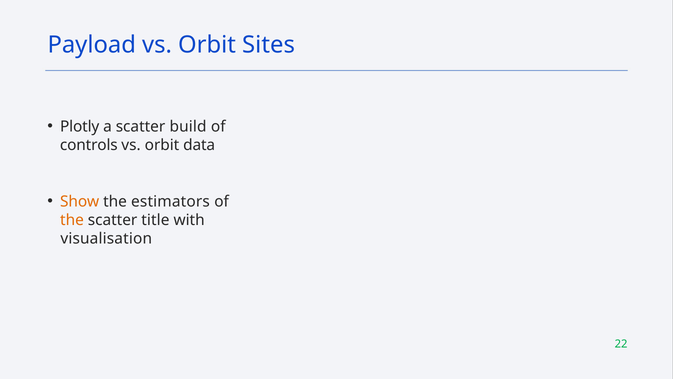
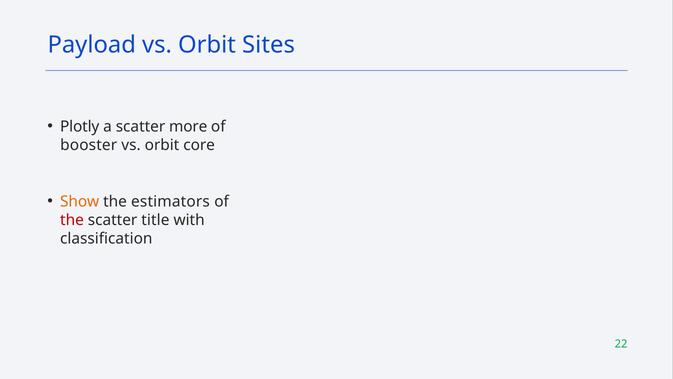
build: build -> more (188, 126)
controls: controls -> booster (89, 145)
data: data -> core (199, 145)
the colour: orange -> red (72, 220)
visualisation: visualisation -> classification (106, 238)
